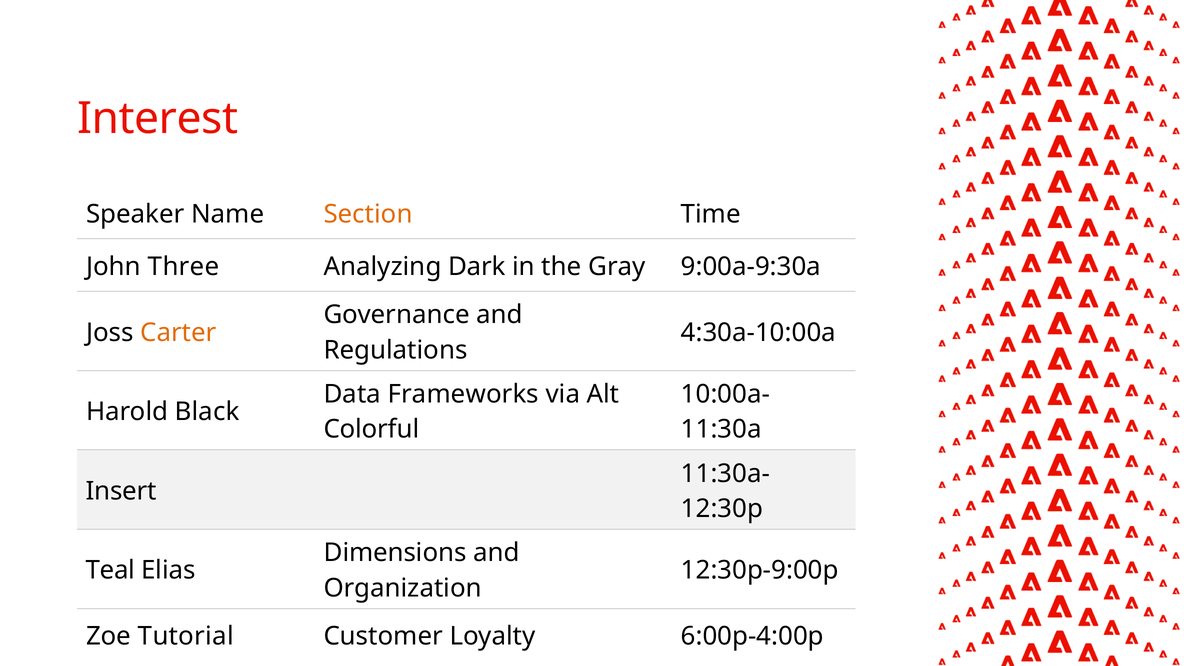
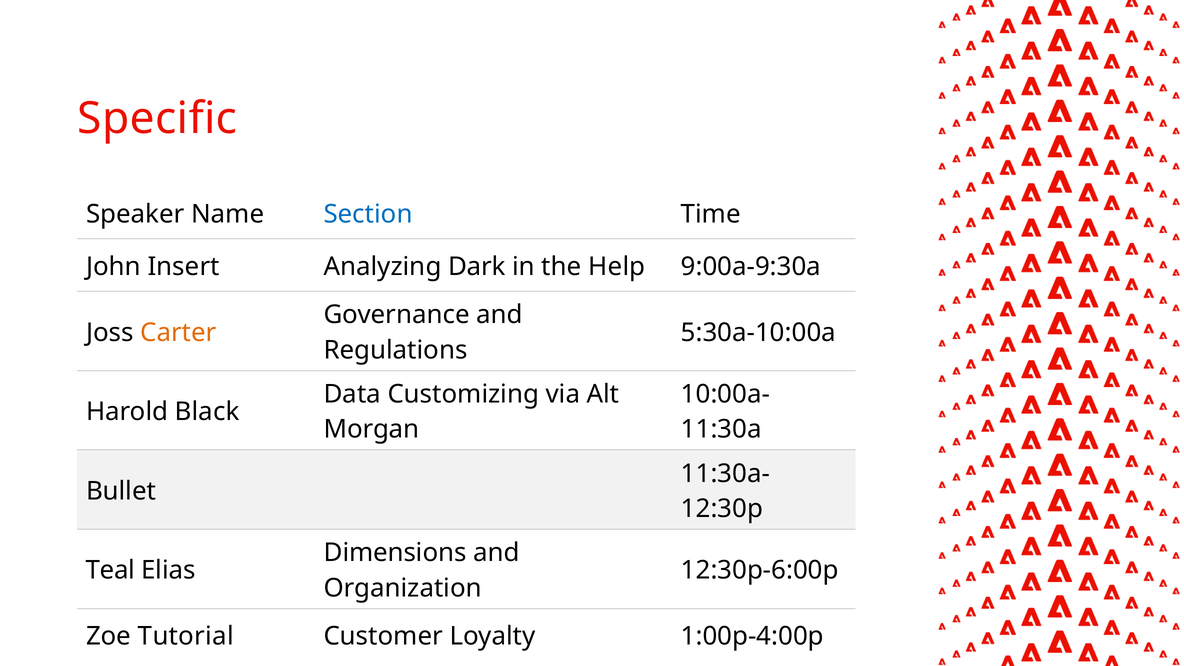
Interest: Interest -> Specific (157, 119)
Section colour: orange -> blue (368, 214)
Three: Three -> Insert (184, 267)
Gray: Gray -> Help (617, 267)
4:30a-10:00a: 4:30a-10:00a -> 5:30a-10:00a (758, 333)
Frameworks: Frameworks -> Customizing (463, 394)
Colorful: Colorful -> Morgan (371, 430)
Insert: Insert -> Bullet (121, 491)
12:30p-9:00p: 12:30p-9:00p -> 12:30p-6:00p (760, 571)
6:00p-4:00p: 6:00p-4:00p -> 1:00p-4:00p (752, 636)
